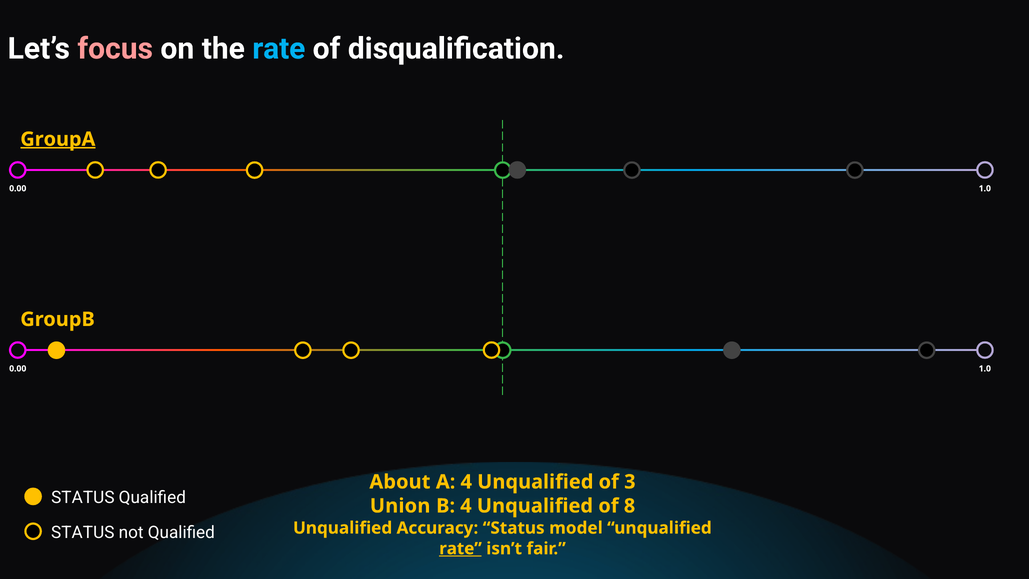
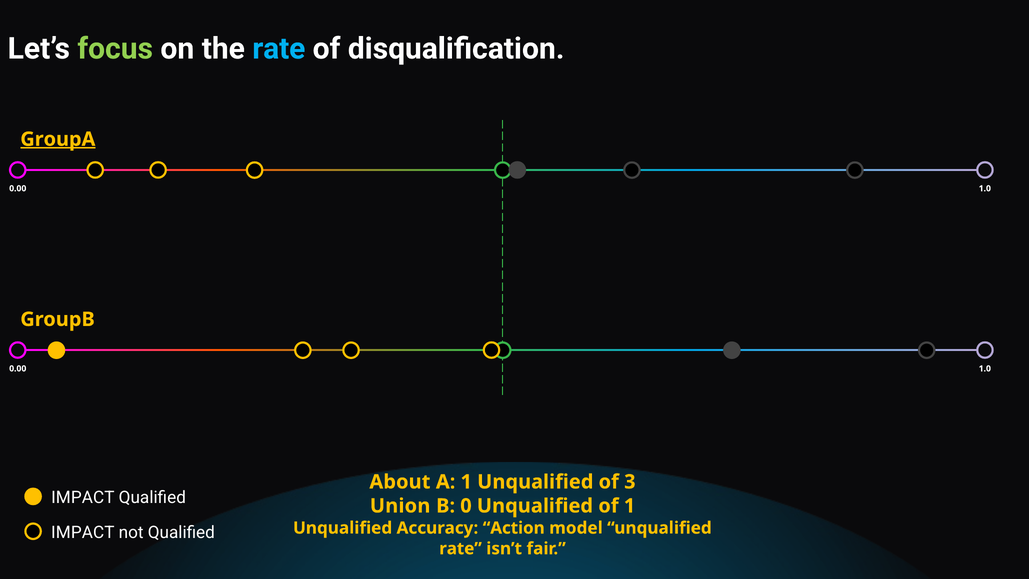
focus colour: pink -> light green (115, 49)
A 4: 4 -> 1 (466, 482)
STATUS: STATUS -> IMPACT (83, 497)
B 4: 4 -> 0 (466, 506)
of 8: 8 -> 1 (630, 506)
STATUS: STATUS -> IMPACT (83, 532)
Accuracy Status: Status -> Action (514, 528)
rate underline: present -> none (461, 548)
